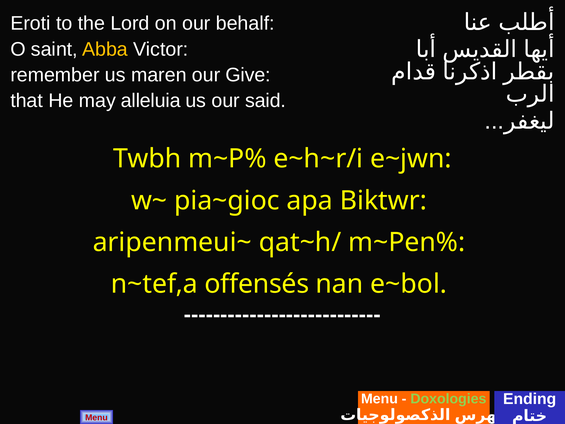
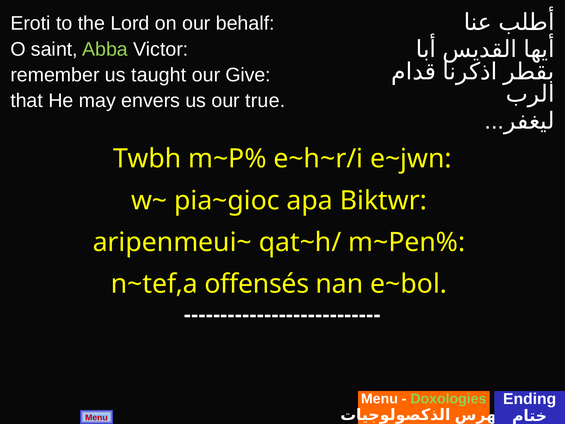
Abba colour: yellow -> light green (105, 49)
maren: maren -> taught (159, 75)
alleluia: alleluia -> envers (151, 101)
said: said -> true (265, 101)
